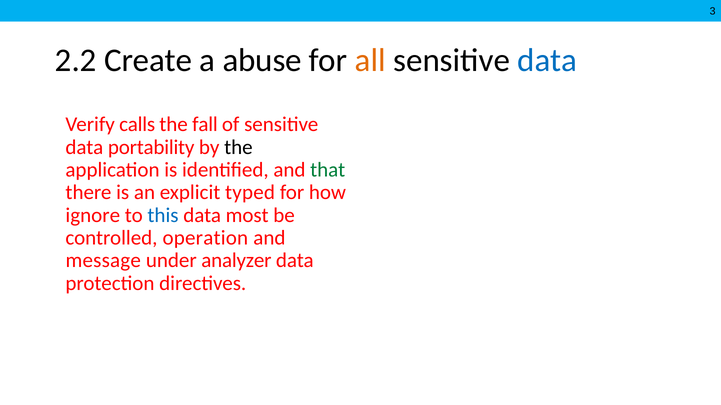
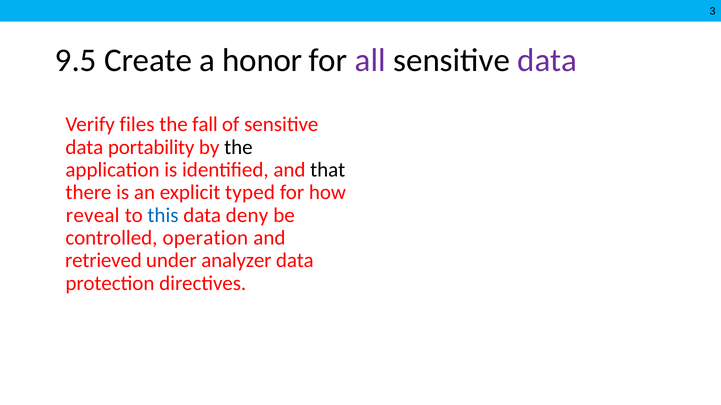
2.2: 2.2 -> 9.5 (76, 61)
abuse: abuse -> honor (262, 61)
all colour: orange -> purple (370, 61)
data colour: blue -> purple (547, 61)
calls: calls -> files (137, 125)
that colour: green -> black (328, 170)
ignore: ignore -> reveal (93, 215)
most: most -> deny (247, 215)
message: message -> retrieved (103, 261)
